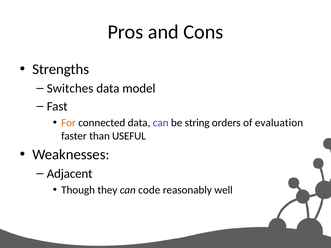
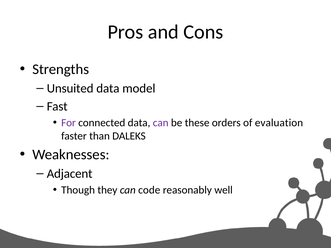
Switches: Switches -> Unsuited (70, 88)
For colour: orange -> purple (69, 123)
string: string -> these (197, 123)
USEFUL: USEFUL -> DALEKS (129, 136)
